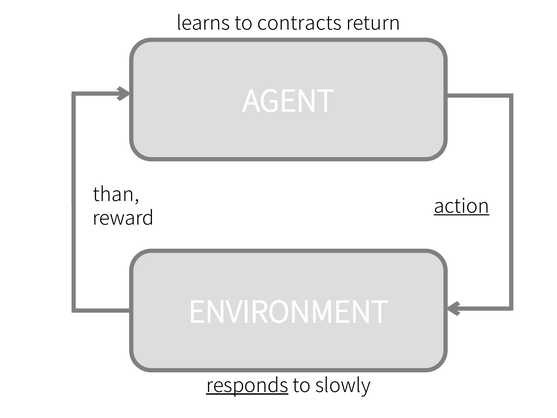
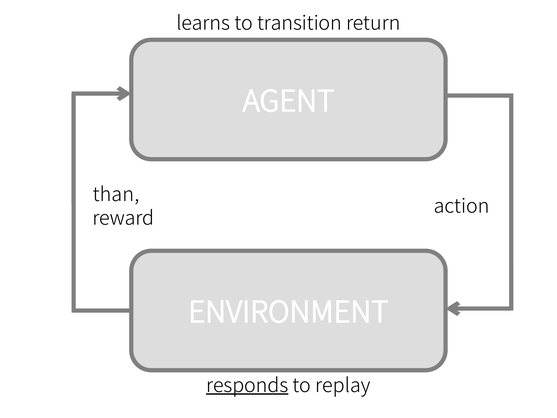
contracts: contracts -> transition (299, 23)
action underline: present -> none (462, 206)
slowly: slowly -> replay (343, 385)
